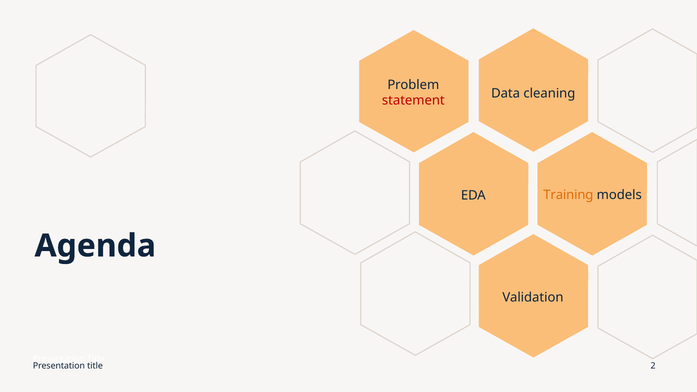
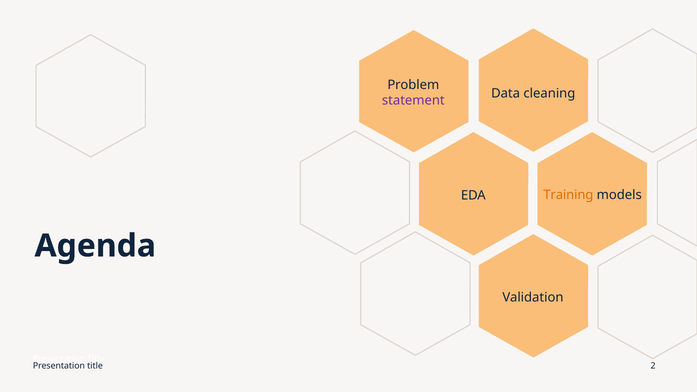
statement colour: red -> purple (413, 100)
